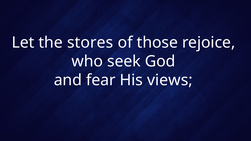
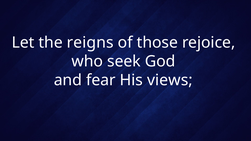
stores: stores -> reigns (90, 43)
